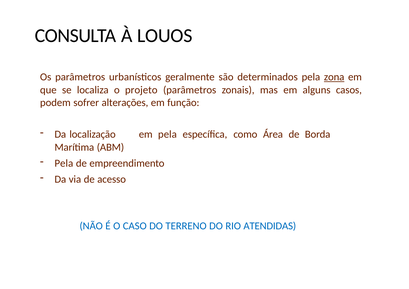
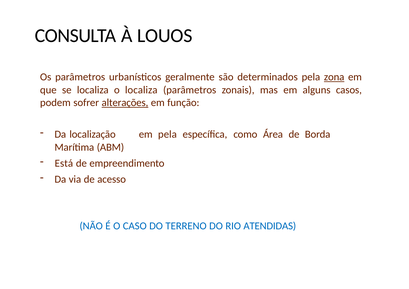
o projeto: projeto -> localiza (141, 90)
alterações underline: none -> present (125, 103)
Pela: Pela -> Está (64, 163)
